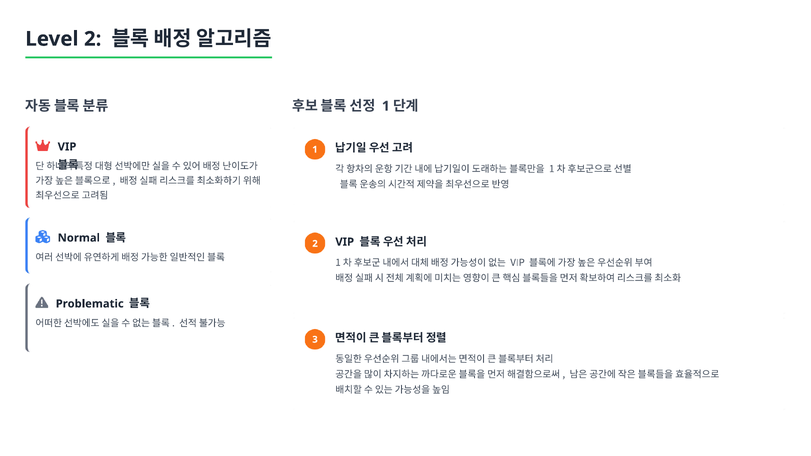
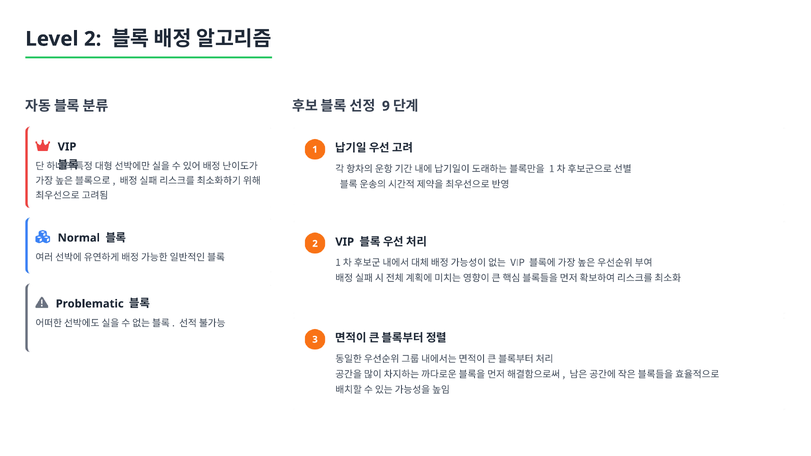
1: 1 -> 9 (386, 106)
